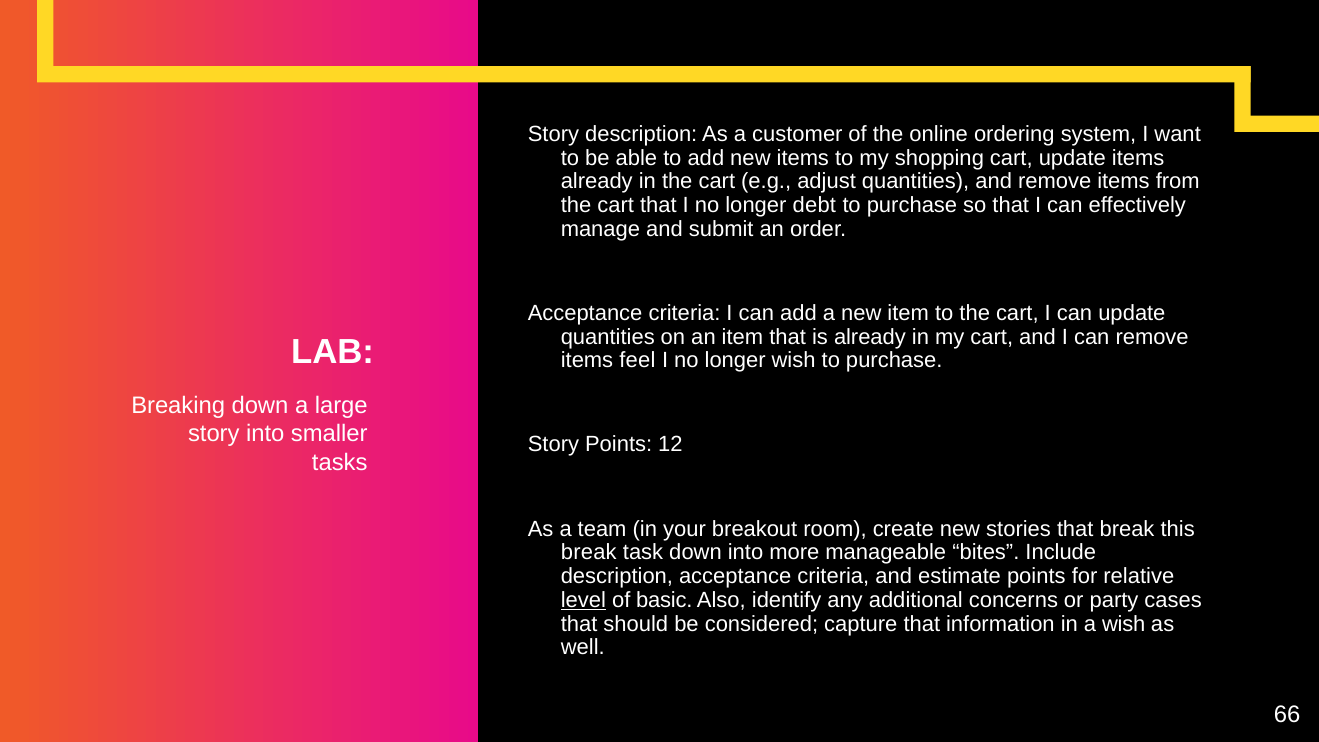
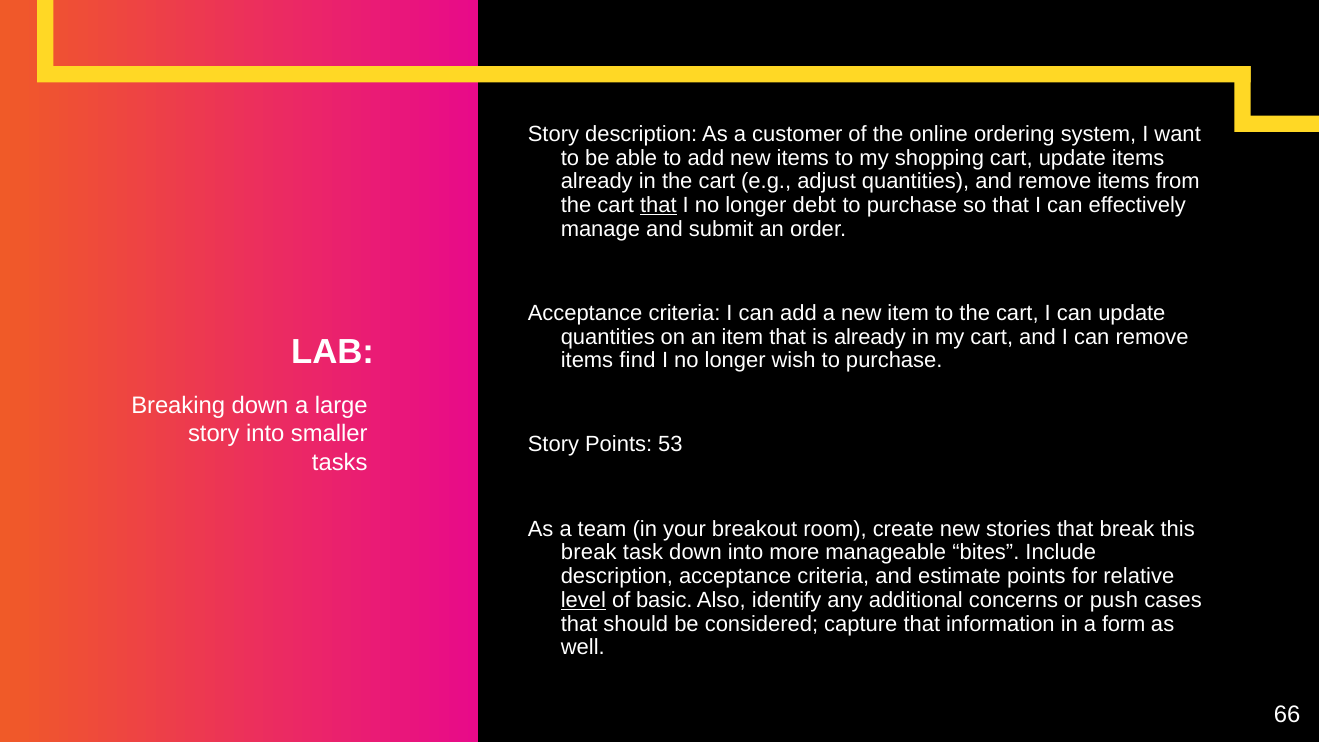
that underline: none -> present (658, 205)
feel: feel -> find (637, 361)
12: 12 -> 53 (670, 445)
party: party -> push (1114, 600)
a wish: wish -> form (1124, 624)
